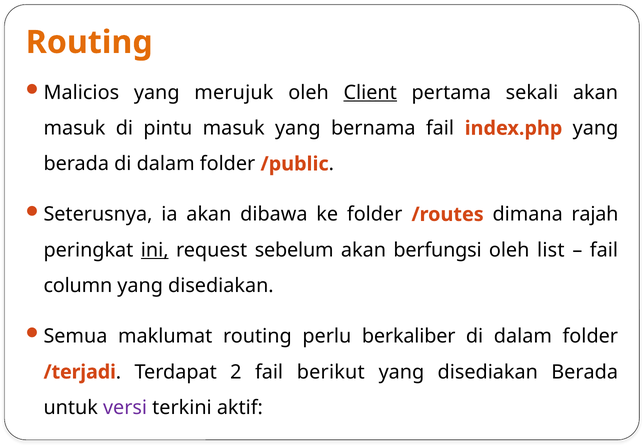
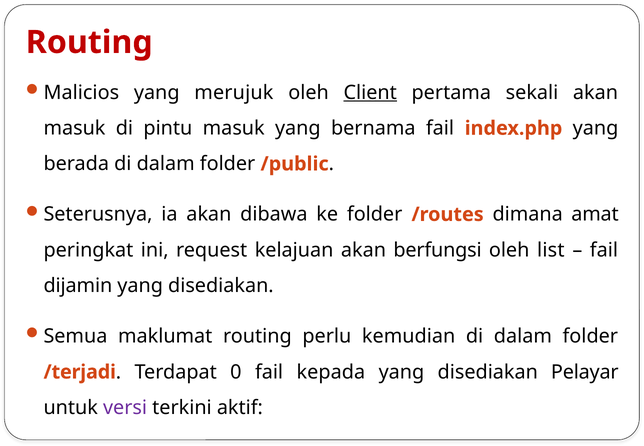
Routing colour: orange -> red (89, 42)
rajah: rajah -> amat (595, 214)
ini underline: present -> none (155, 250)
sebelum: sebelum -> kelajuan (294, 250)
column: column -> dijamin (78, 286)
berkaliber: berkaliber -> kemudian (409, 336)
2: 2 -> 0 (236, 372)
berikut: berikut -> kepada (331, 372)
disediakan Berada: Berada -> Pelayar (585, 372)
